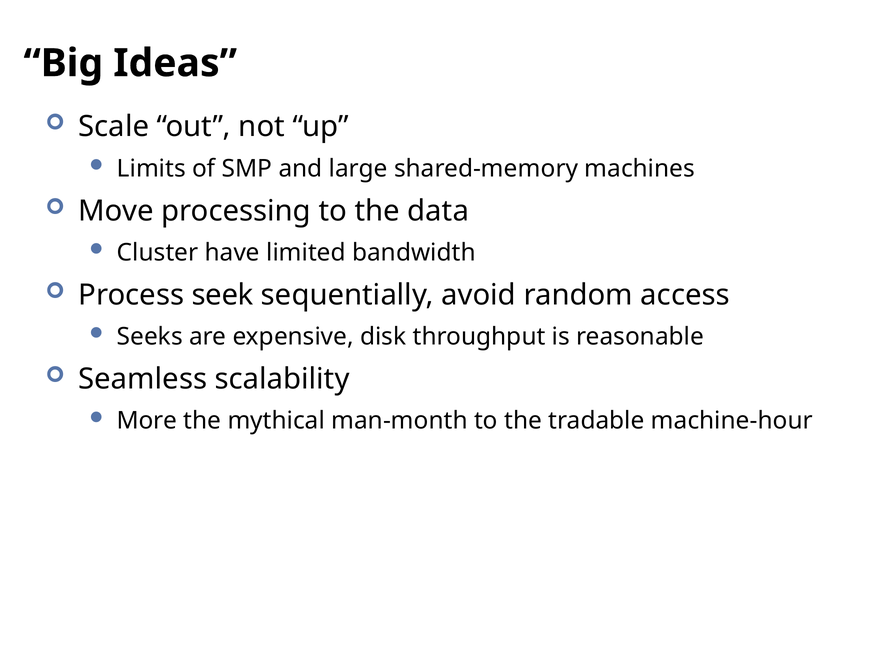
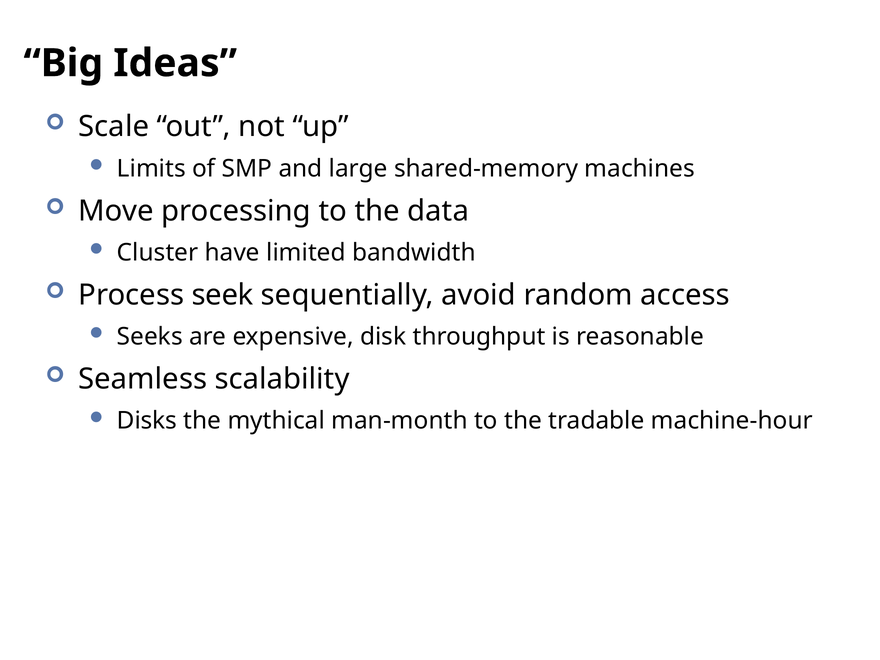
More: More -> Disks (147, 421)
